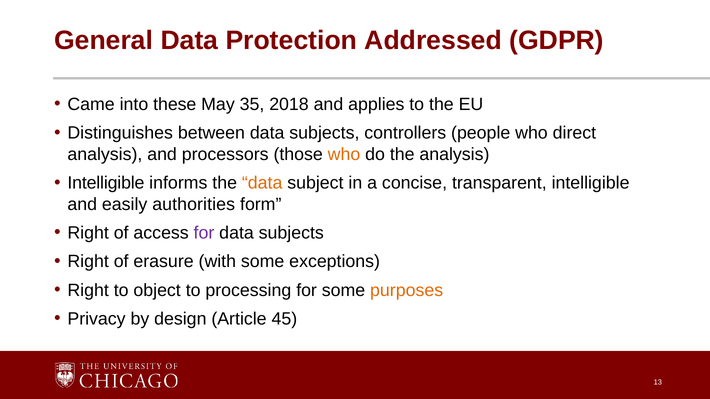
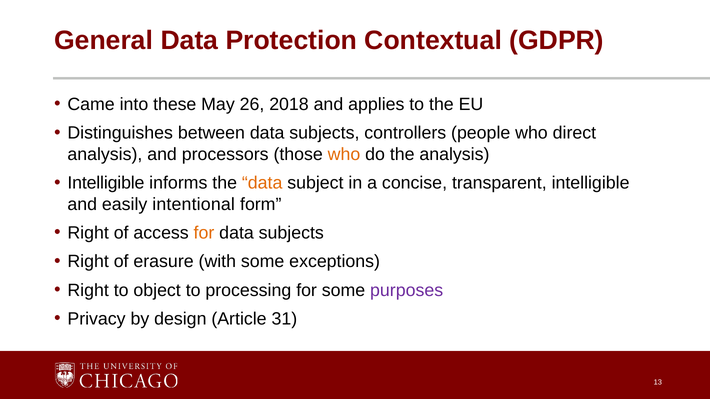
Addressed: Addressed -> Contextual (433, 40)
35: 35 -> 26 (252, 104)
authorities: authorities -> intentional (194, 204)
for colour: purple -> orange (204, 233)
purposes colour: orange -> purple (407, 291)
45: 45 -> 31 (284, 319)
